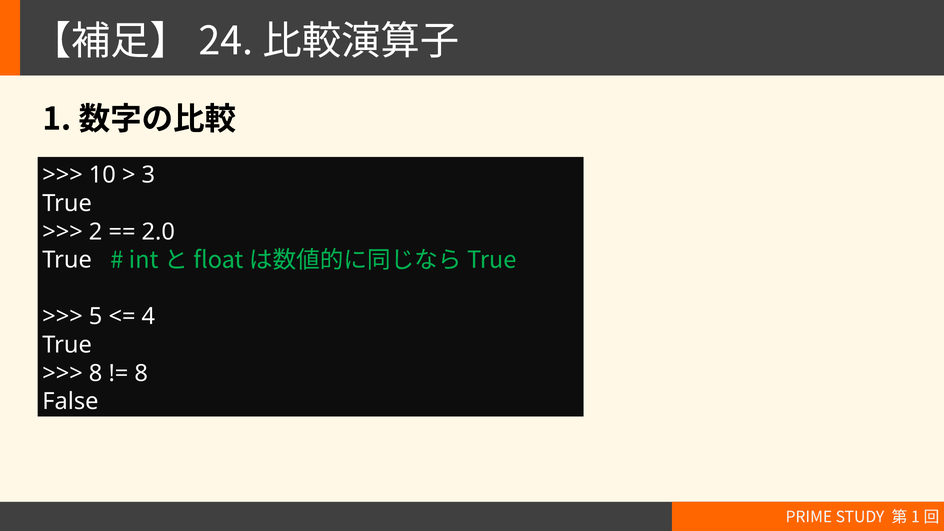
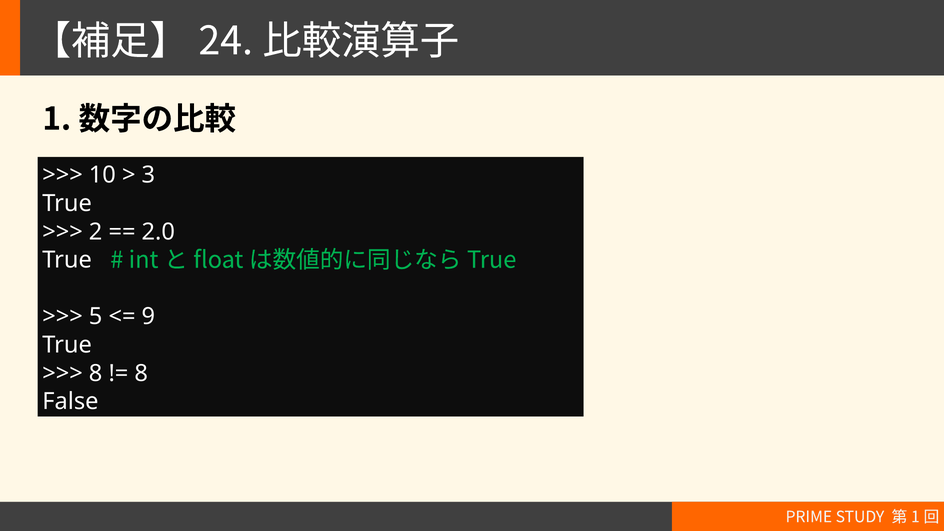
4: 4 -> 9 (148, 317)
